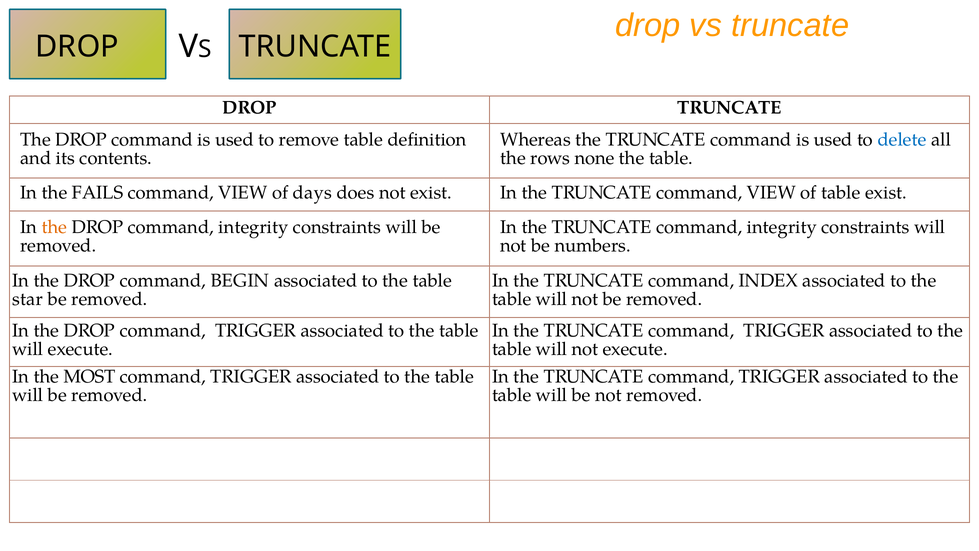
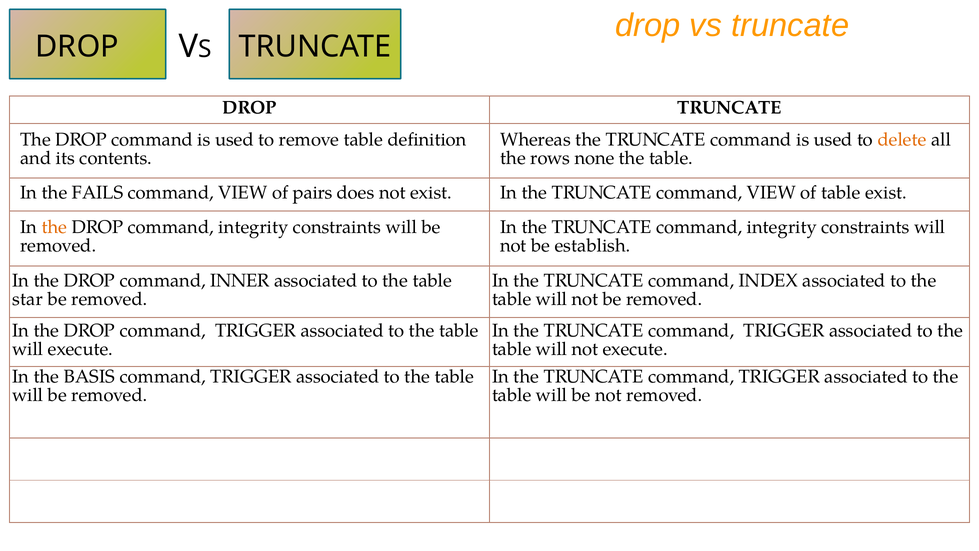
delete colour: blue -> orange (902, 139)
days: days -> pairs (313, 193)
numbers: numbers -> establish (593, 246)
BEGIN: BEGIN -> INNER (240, 280)
MOST: MOST -> BASIS (89, 376)
